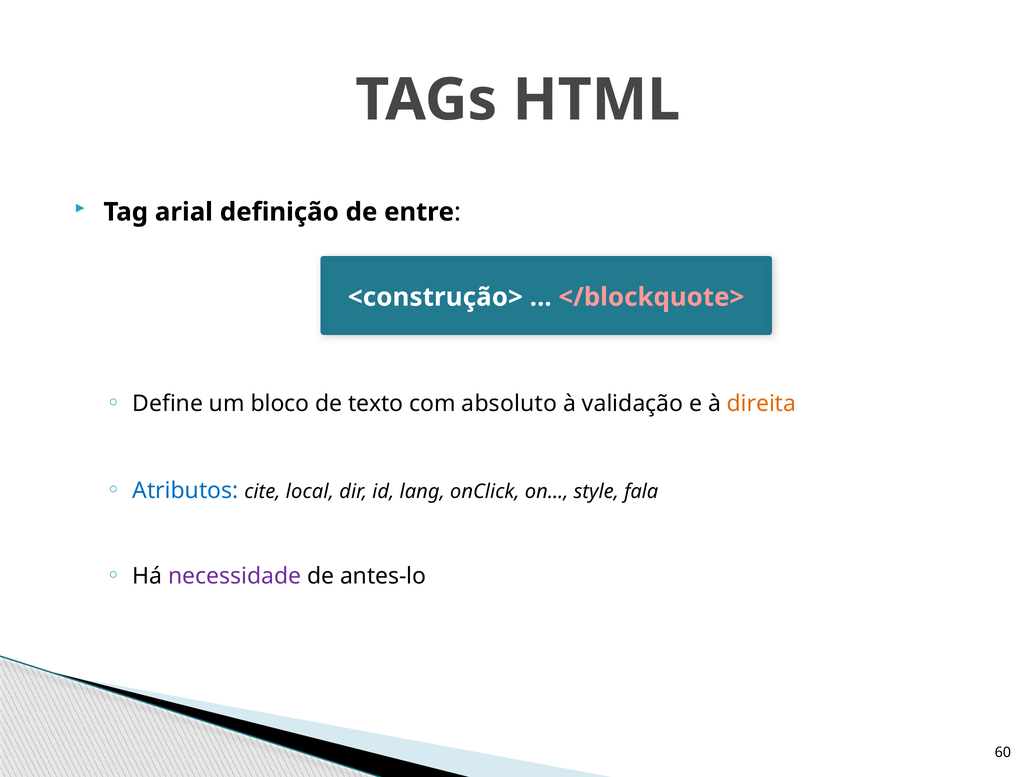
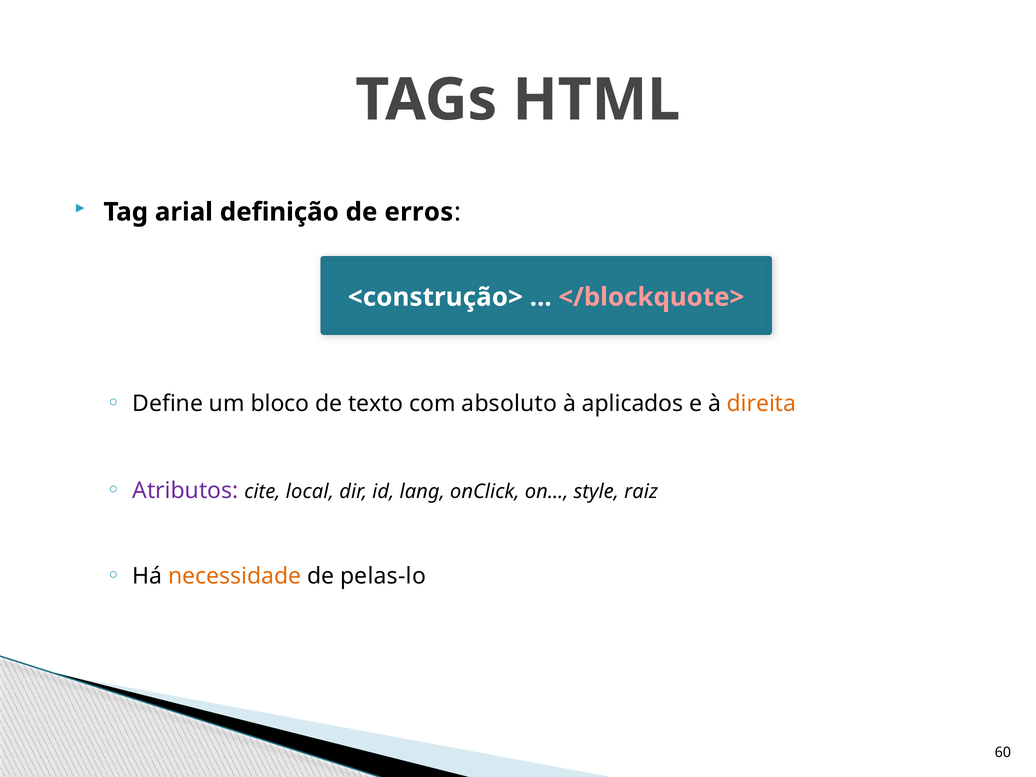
entre: entre -> erros (419, 212)
validação: validação -> aplicados (633, 404)
Atributos colour: blue -> purple (185, 490)
fala: fala -> raiz (641, 491)
necessidade colour: purple -> orange (235, 576)
antes-lo: antes-lo -> pelas-lo (383, 576)
